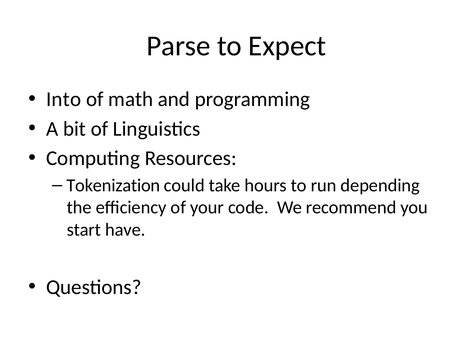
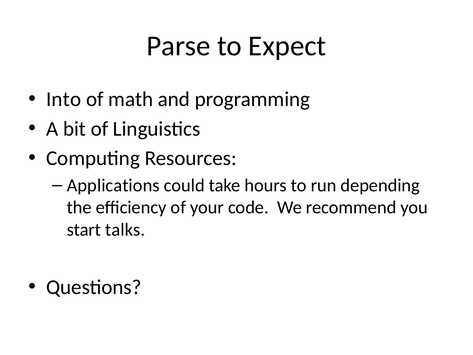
Tokenization: Tokenization -> Applications (113, 185)
have: have -> talks (125, 229)
